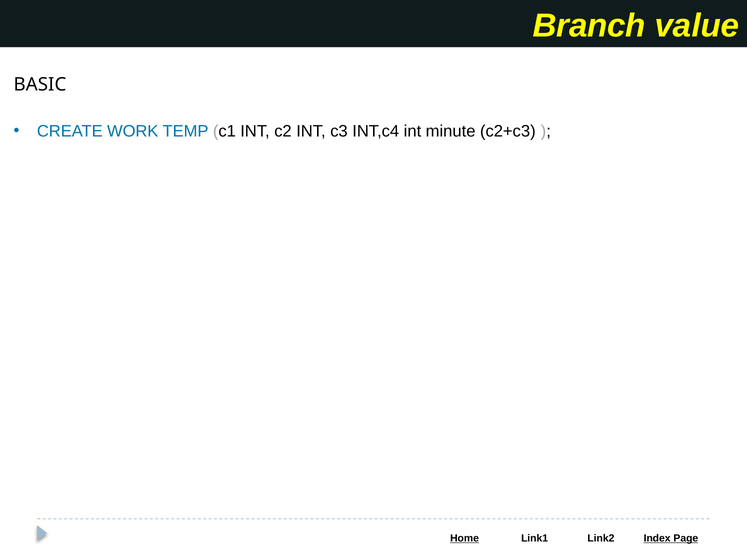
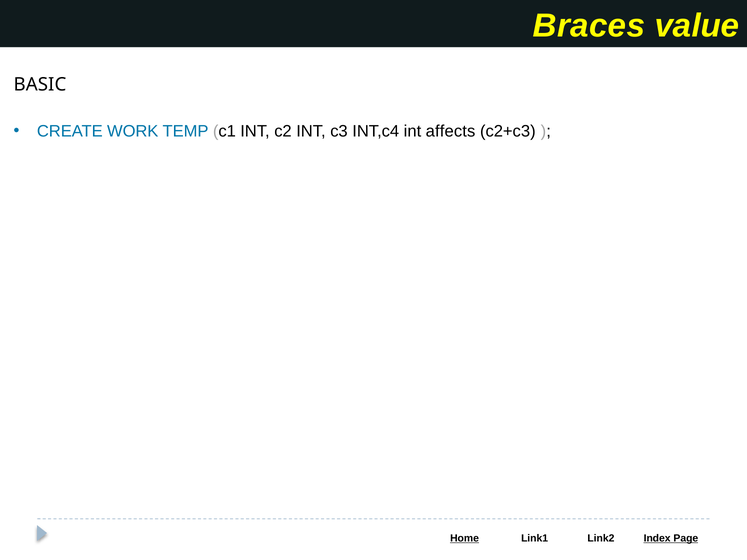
Branch: Branch -> Braces (589, 26)
minute: minute -> affects (451, 132)
